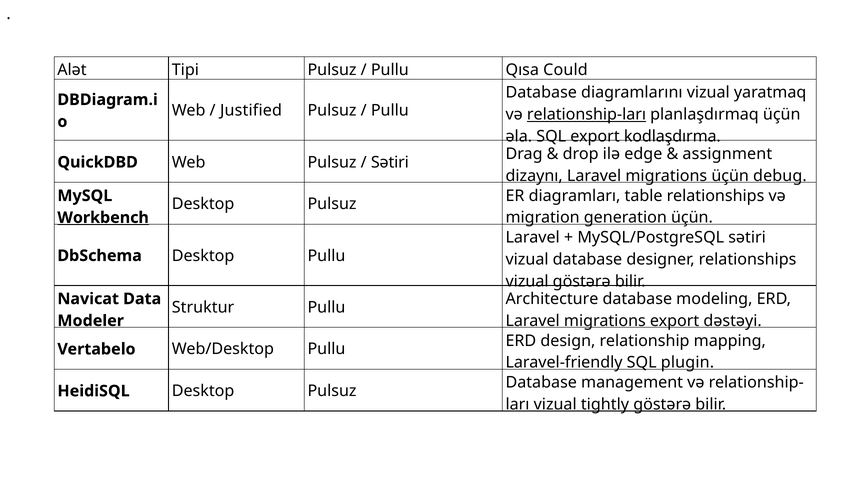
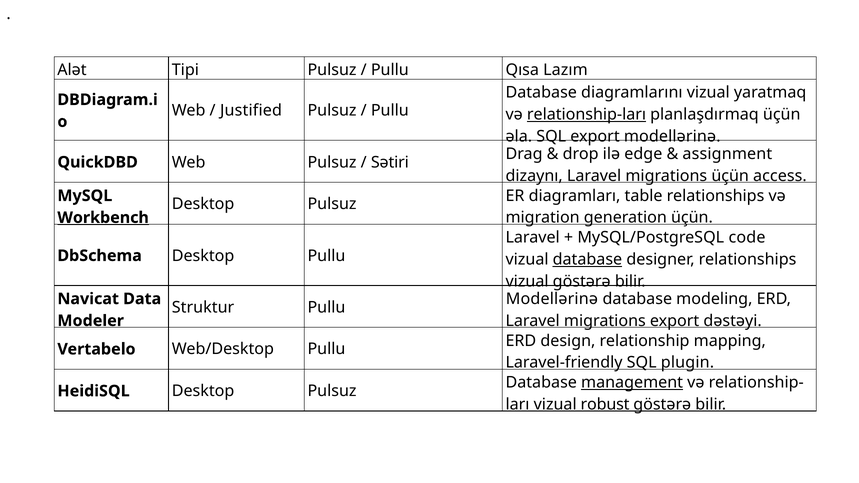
Could: Could -> Lazım (565, 70)
export kodlaşdırma: kodlaşdırma -> modellərinə (672, 136)
debug: debug -> access (780, 176)
MySQL/PostgreSQL sətiri: sətiri -> code (747, 238)
database underline: none -> present (587, 260)
Architecture: Architecture -> Modellərinə (552, 299)
management underline: none -> present (632, 383)
tightly: tightly -> robust (605, 405)
